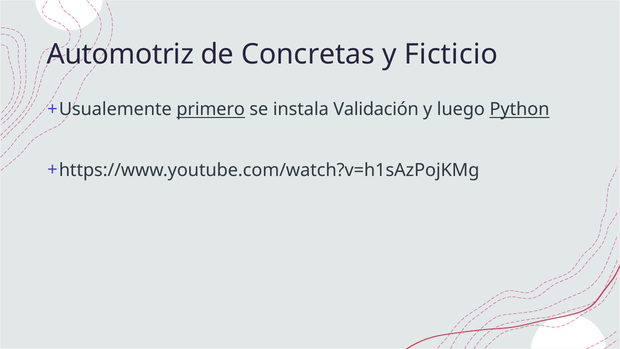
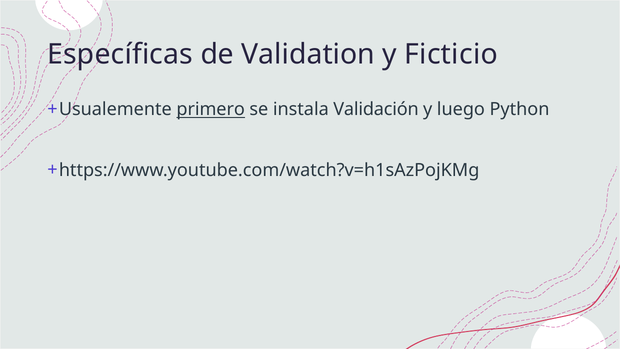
Automotriz: Automotriz -> Específicas (120, 54)
Concretas: Concretas -> Validation (308, 54)
Python underline: present -> none (520, 109)
